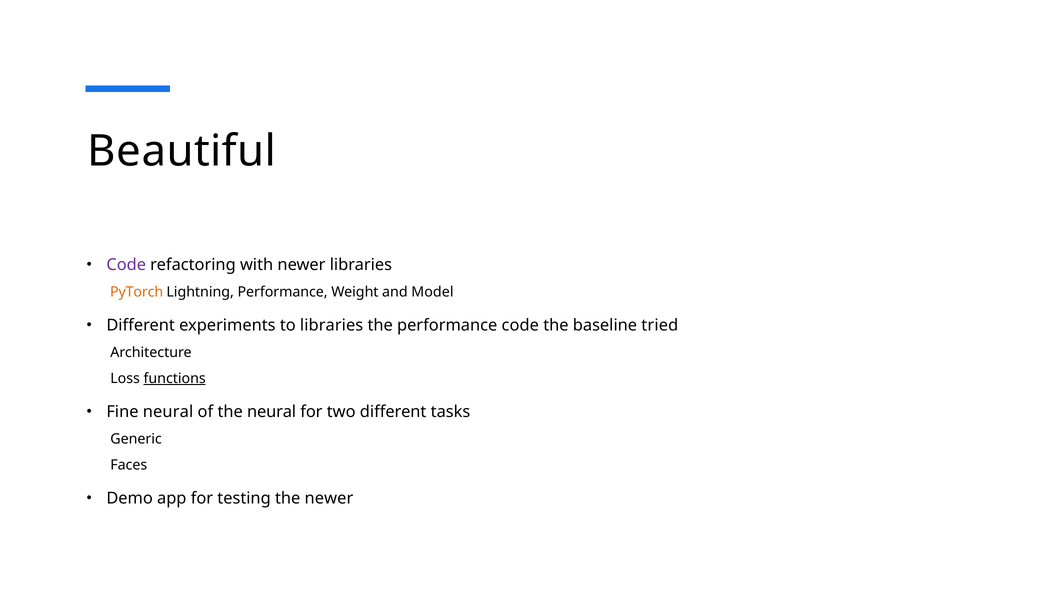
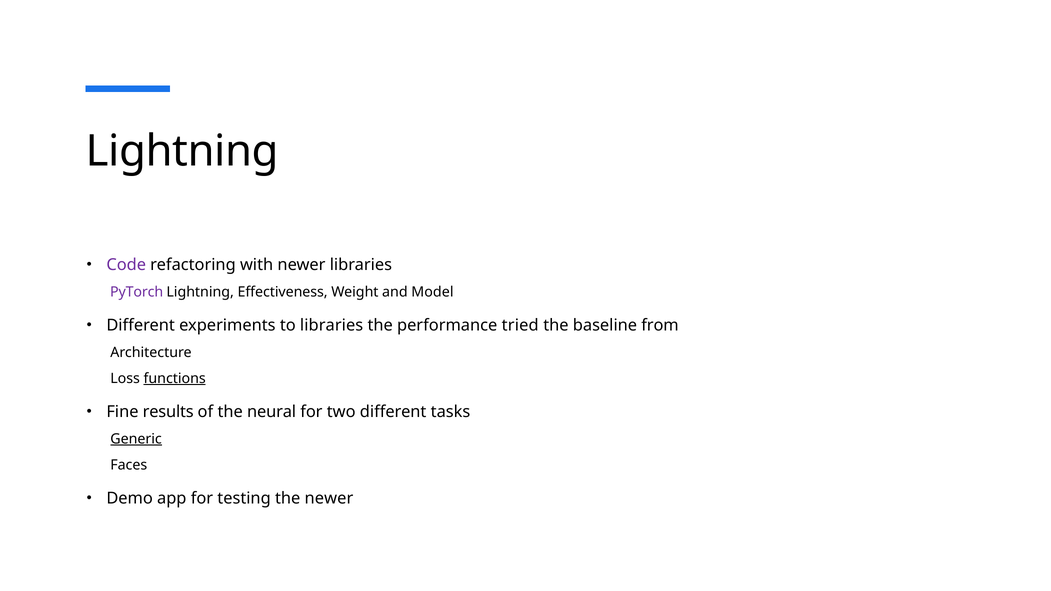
Beautiful: Beautiful -> Lightning (182, 152)
PyTorch colour: orange -> purple (137, 292)
Lightning Performance: Performance -> Effectiveness (283, 292)
performance code: code -> tried (520, 325)
tried: tried -> from (660, 325)
Fine neural: neural -> results (168, 412)
Generic underline: none -> present (136, 439)
